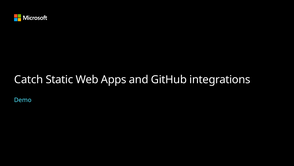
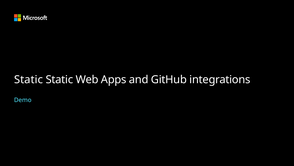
Catch: Catch -> Static (29, 79)
